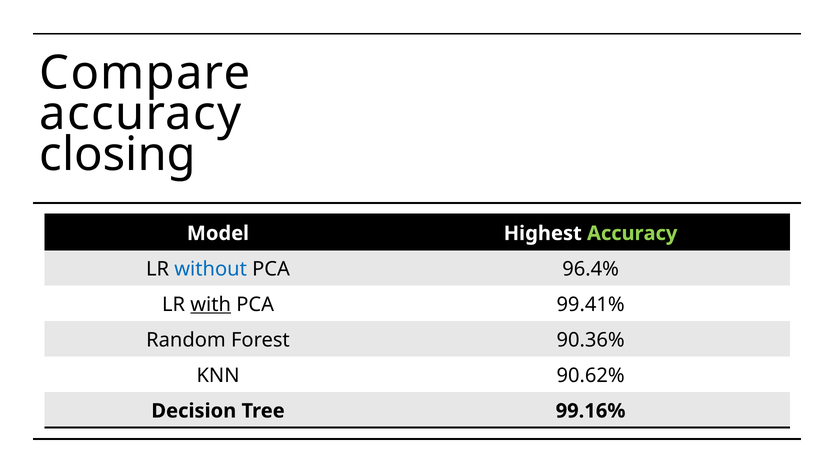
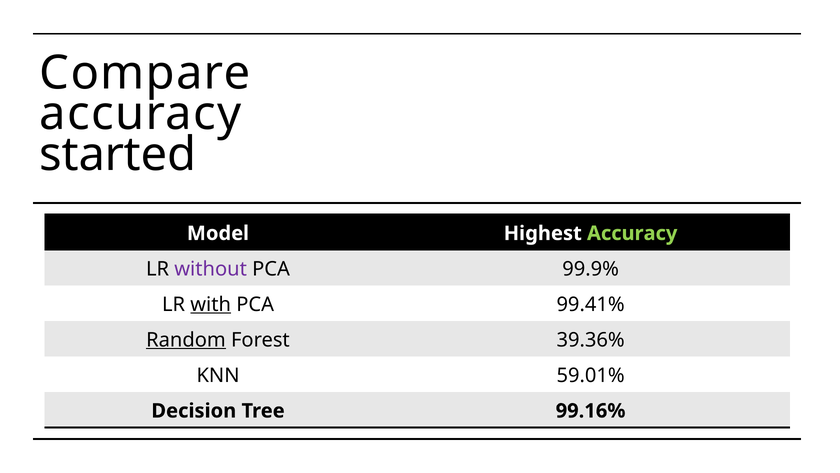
closing: closing -> started (118, 155)
without colour: blue -> purple (211, 269)
96.4%: 96.4% -> 99.9% (591, 269)
Random underline: none -> present (186, 340)
90.36%: 90.36% -> 39.36% (591, 340)
90.62%: 90.62% -> 59.01% (591, 375)
